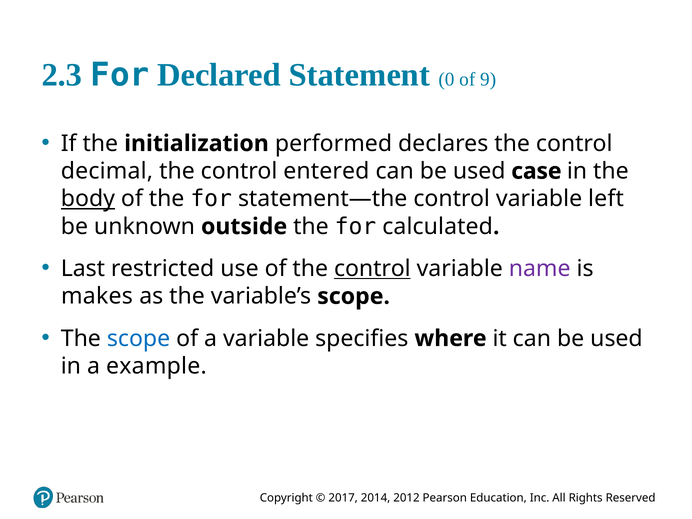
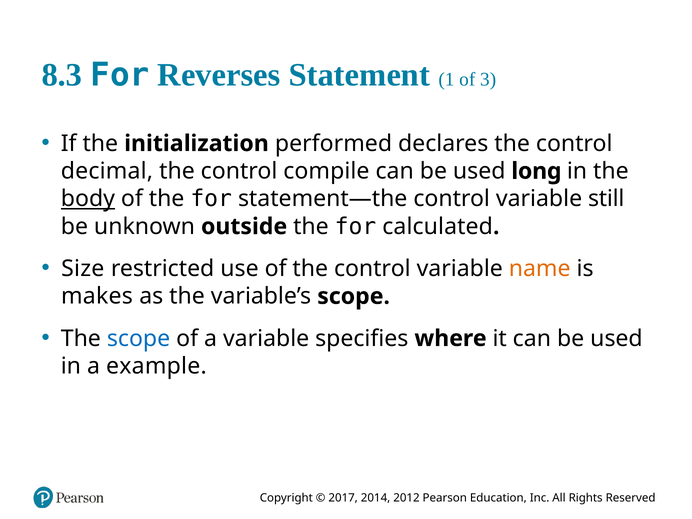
2.3: 2.3 -> 8.3 (62, 75)
Declared: Declared -> Reverses (219, 75)
0: 0 -> 1 (446, 79)
9: 9 -> 3 (488, 79)
entered: entered -> compile (326, 171)
case: case -> long (536, 171)
left: left -> still (606, 199)
Last: Last -> Size (83, 269)
control underline: present -> none (372, 269)
name colour: purple -> orange (540, 269)
